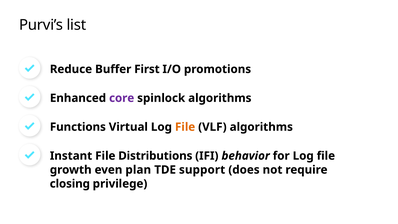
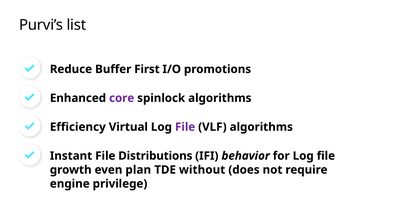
Functions: Functions -> Efficiency (78, 127)
File colour: orange -> purple (185, 127)
support: support -> without (202, 170)
closing: closing -> engine (70, 184)
